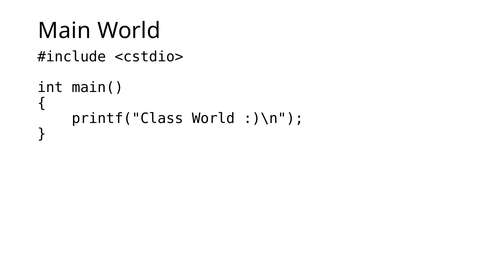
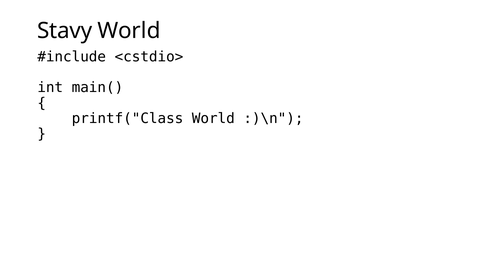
Main: Main -> Stavy (65, 31)
